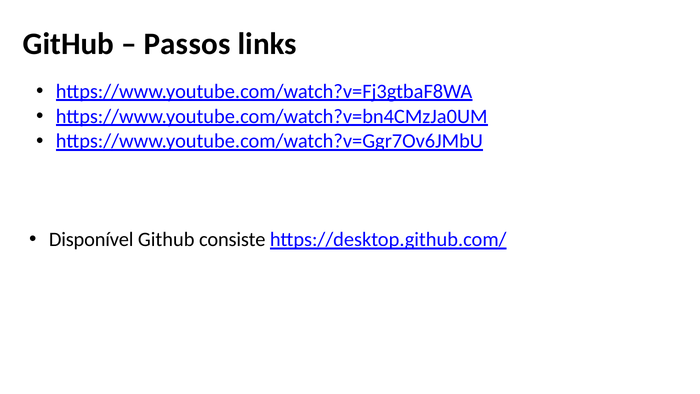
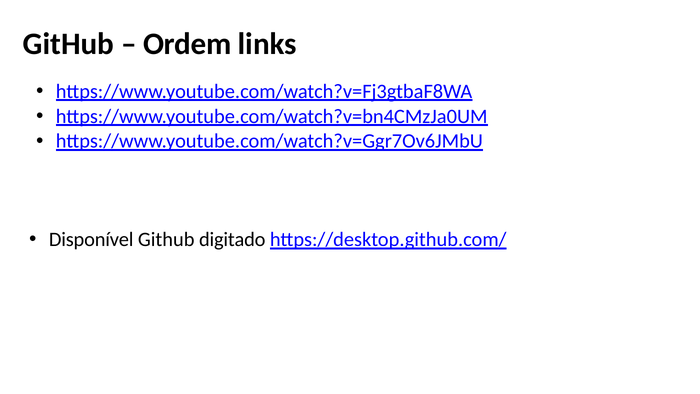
Passos: Passos -> Ordem (187, 44)
consiste: consiste -> digitado (232, 240)
